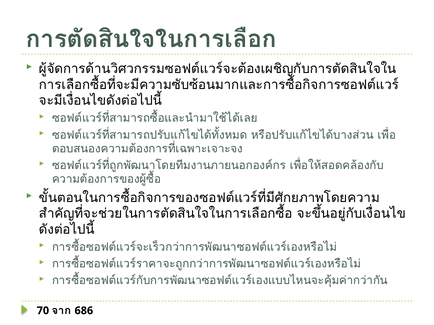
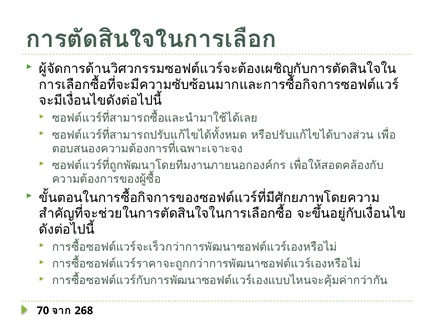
686: 686 -> 268 (84, 311)
